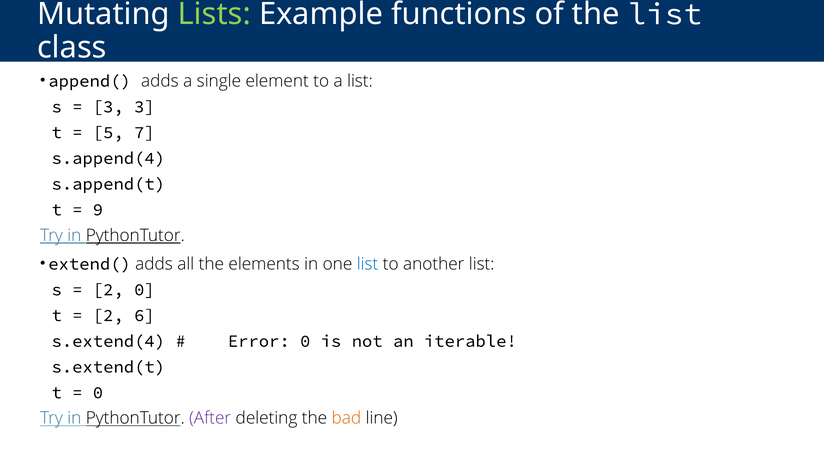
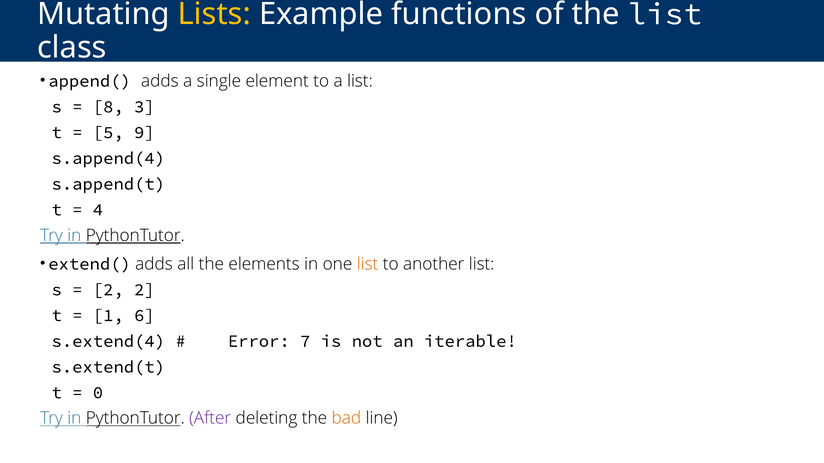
Lists colour: light green -> yellow (214, 14)
3: 3 -> 8 (108, 107)
7: 7 -> 9 (144, 133)
9: 9 -> 4 (98, 210)
list colour: blue -> orange (368, 264)
2 0: 0 -> 2 (144, 290)
2: 2 -> 1 (108, 316)
Error 0: 0 -> 7 (305, 341)
